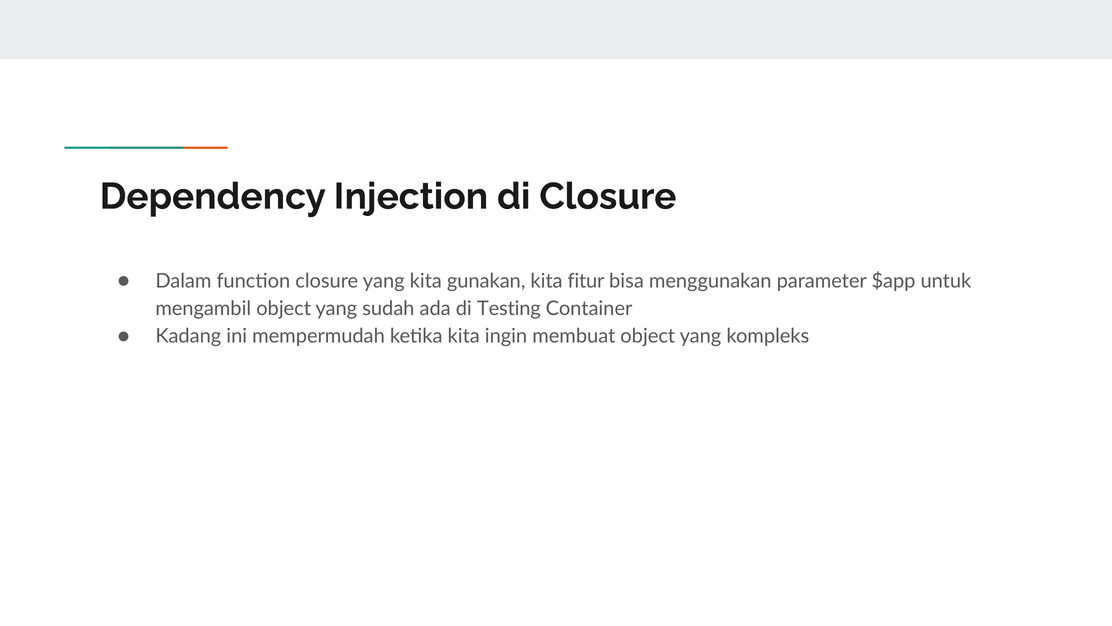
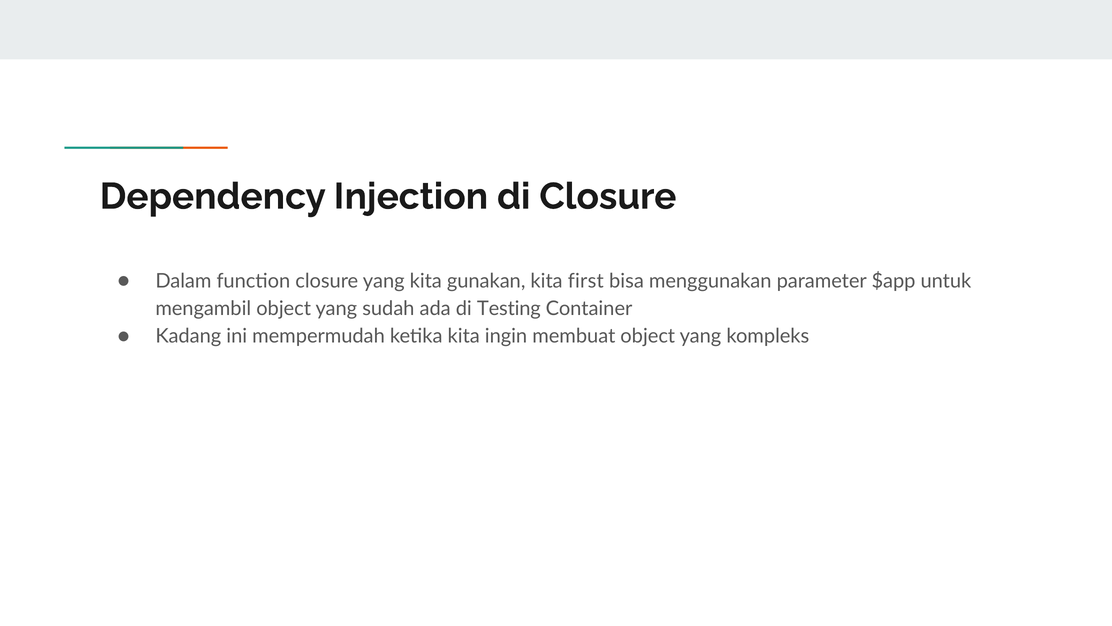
fitur: fitur -> first (586, 281)
